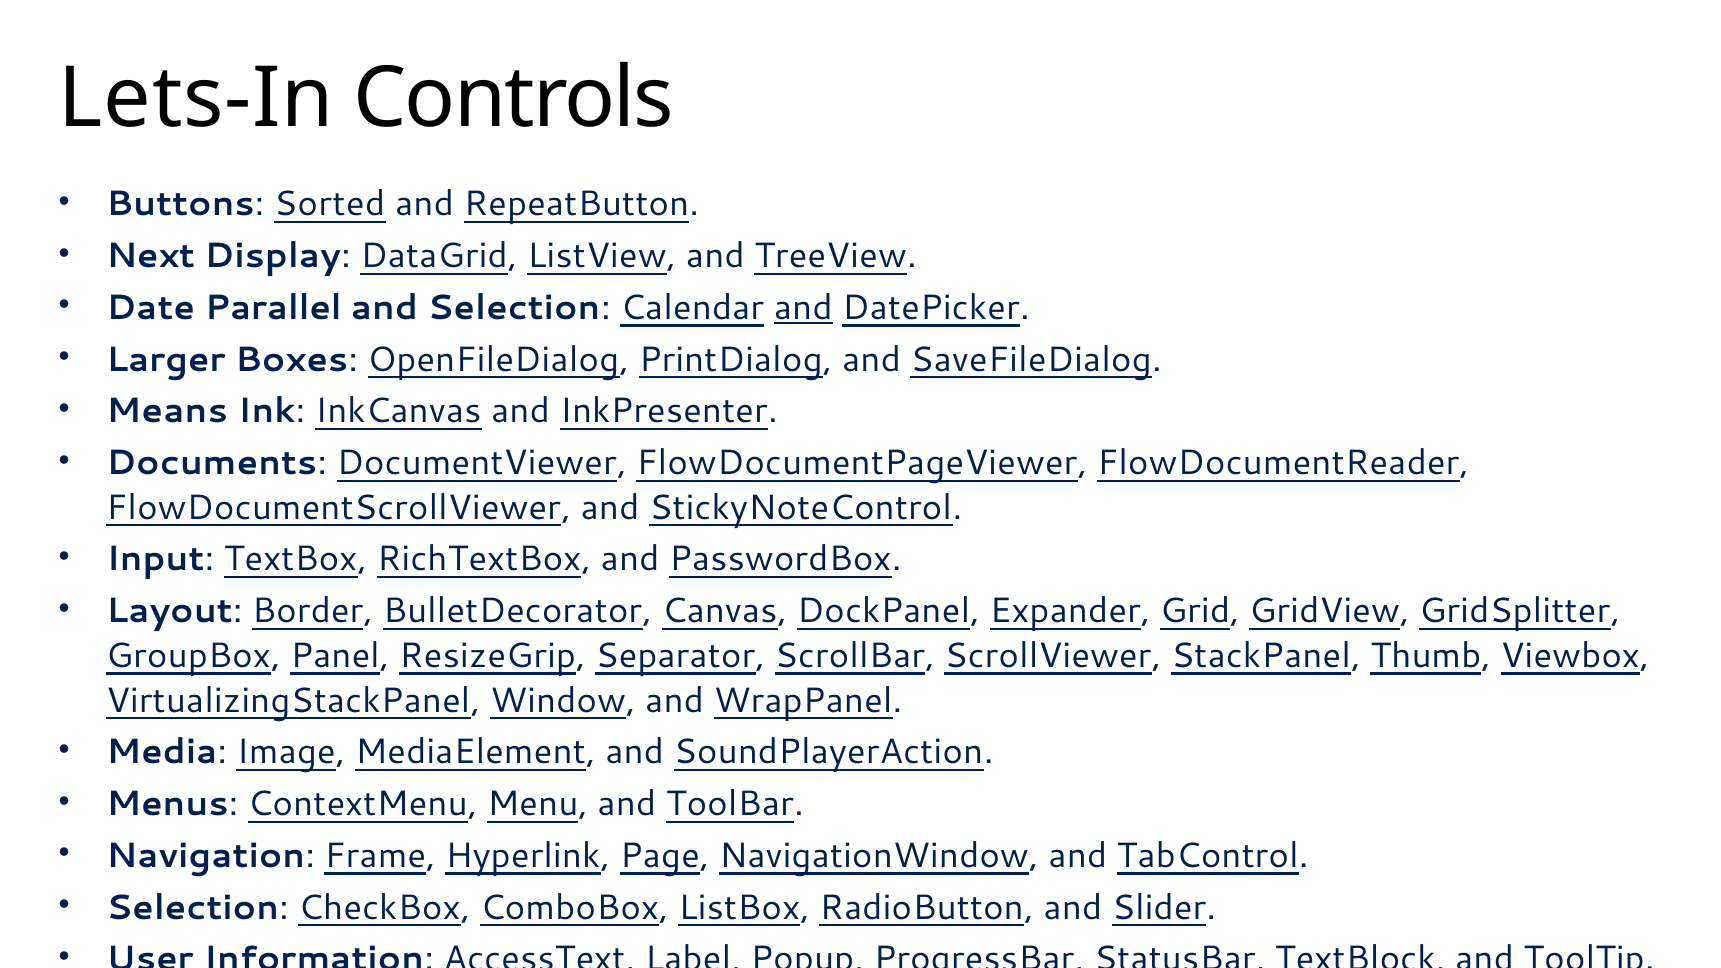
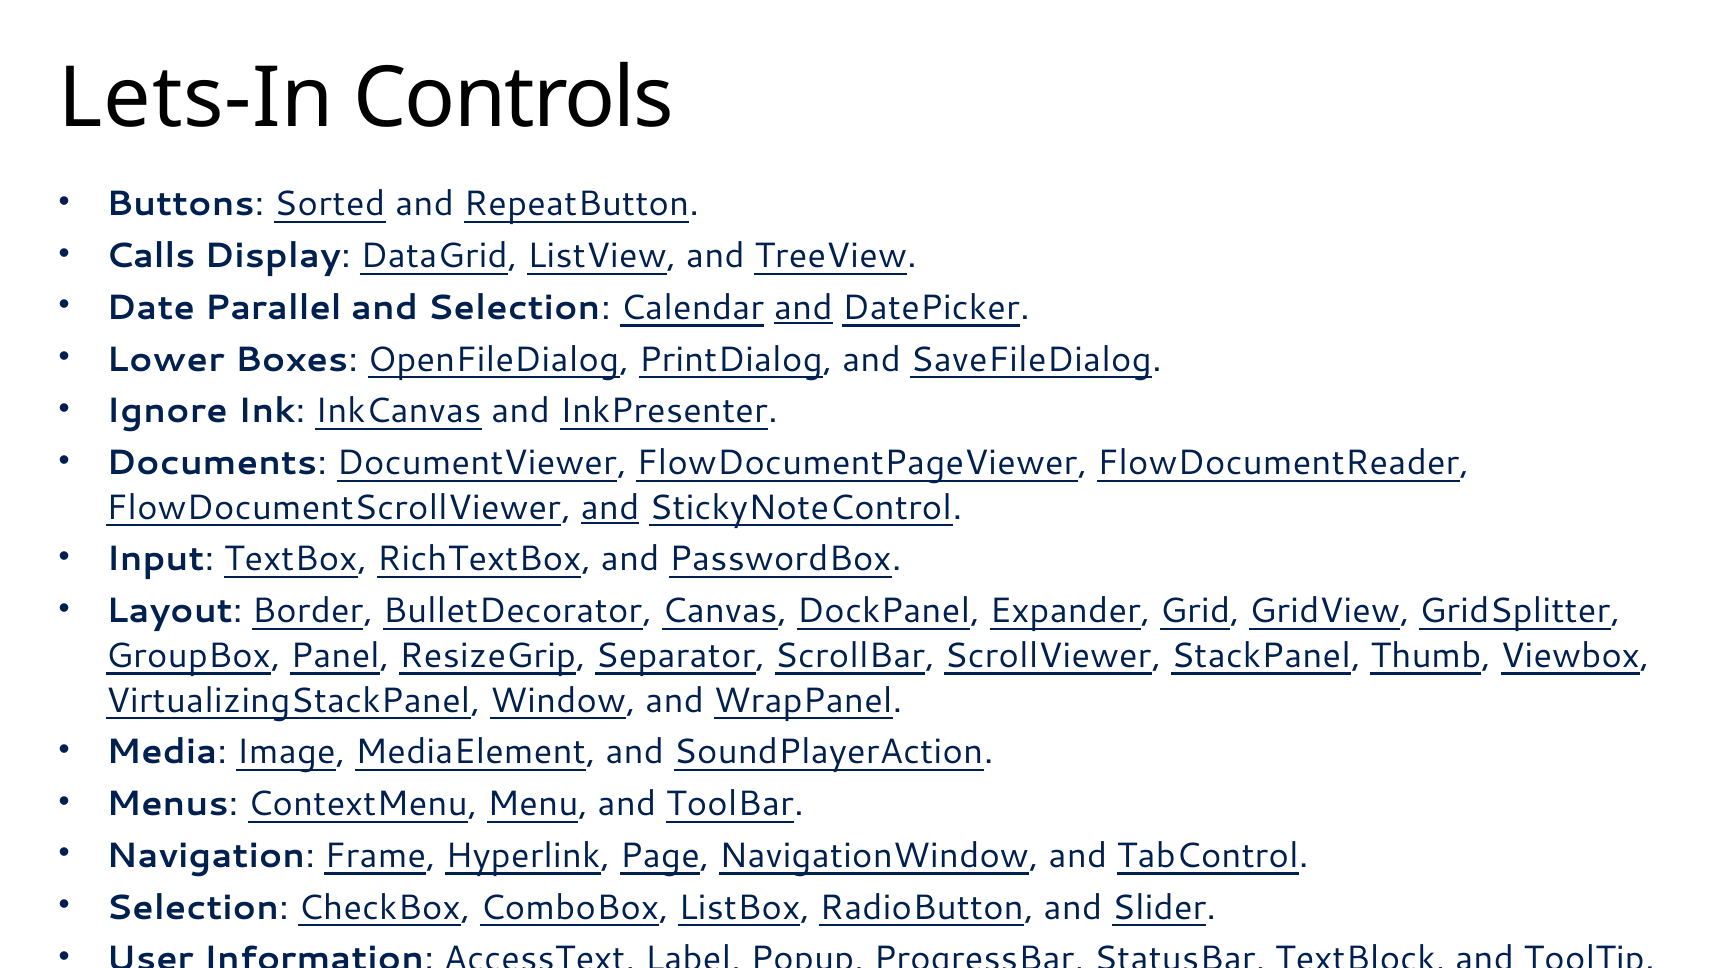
Next: Next -> Calls (150, 256)
Larger: Larger -> Lower (166, 360)
Means: Means -> Ignore (167, 411)
and underline: none -> present (610, 508)
